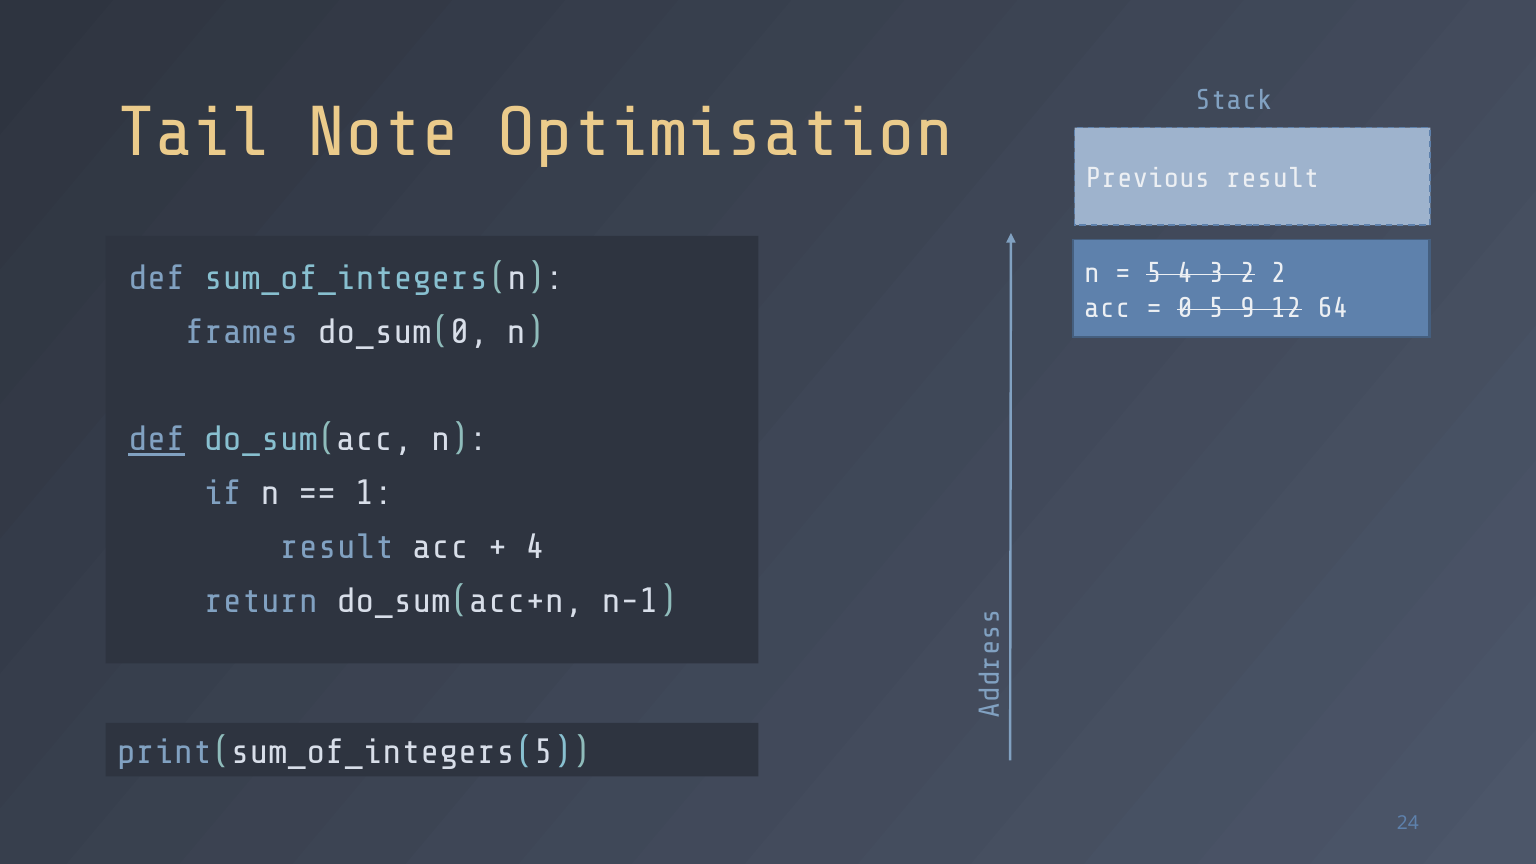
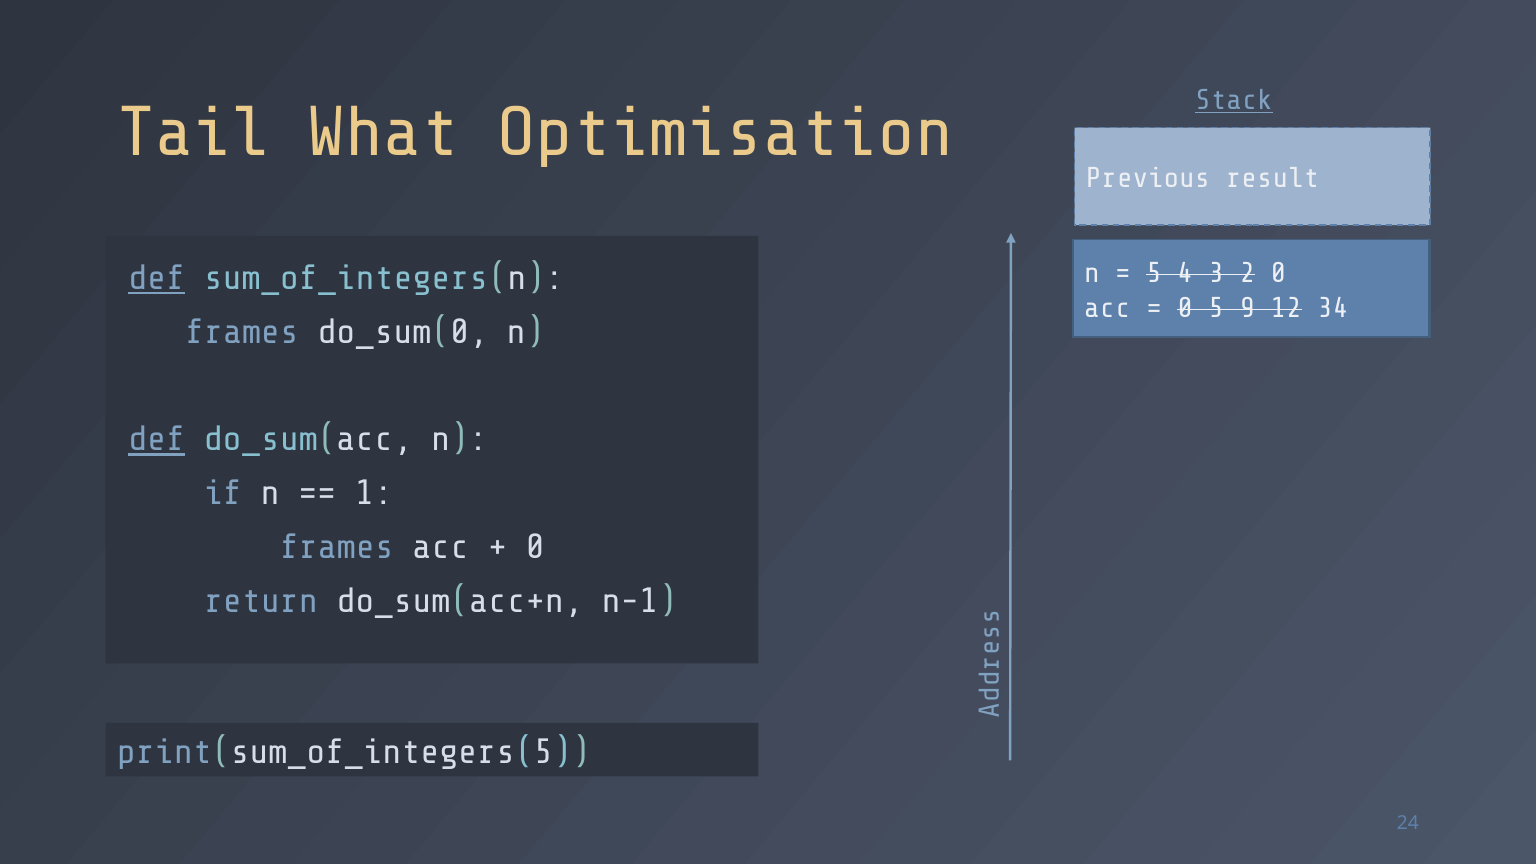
Stack underline: none -> present (1234, 100)
Note: Note -> What (383, 132)
2: 2 -> 0 (1278, 273)
def underline: none -> present (157, 277)
64: 64 -> 34 (1333, 308)
result: result -> frames (337, 547)
4: 4 -> 0 (535, 547)
